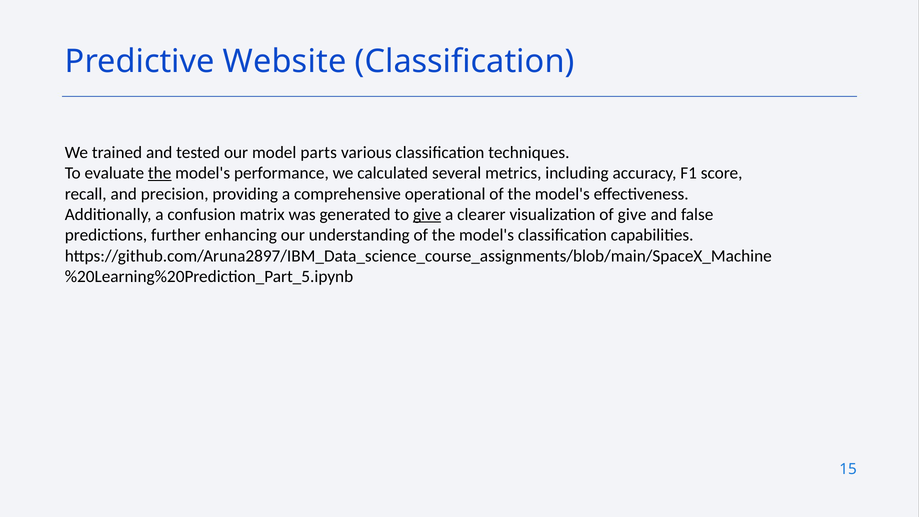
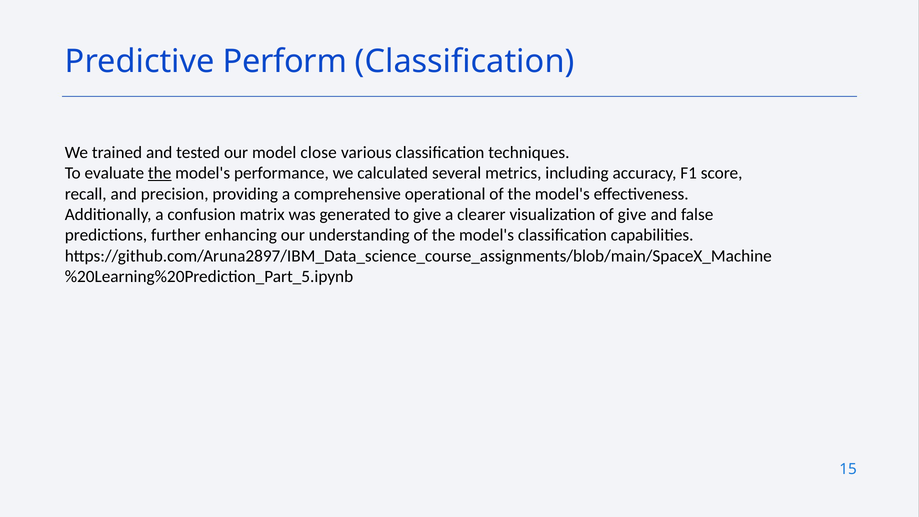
Website: Website -> Perform (285, 61)
parts: parts -> close (319, 153)
give underline: present -> none (427, 215)
